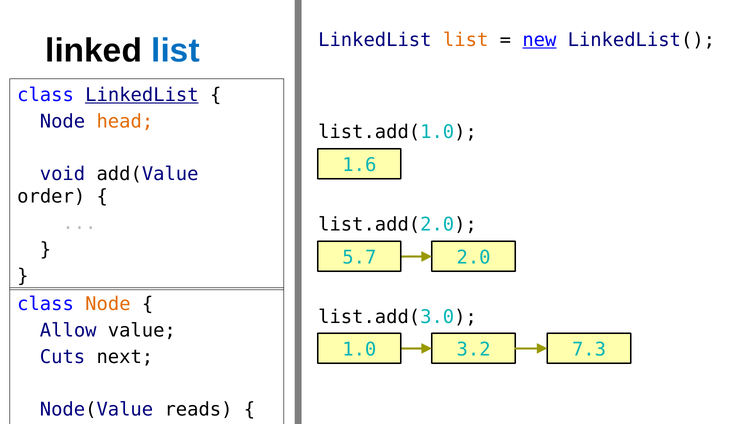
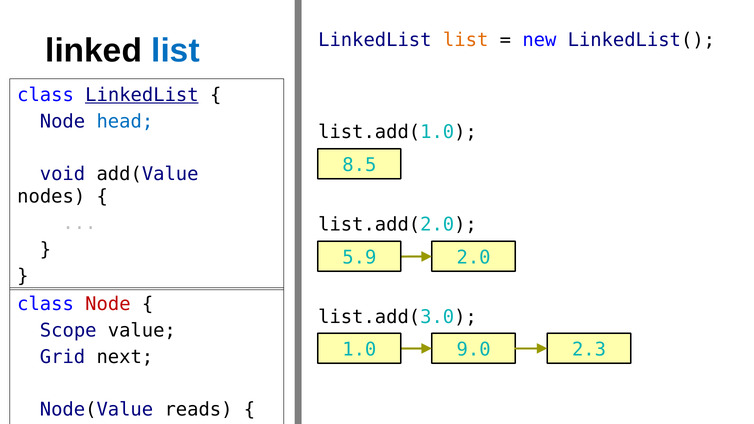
new underline: present -> none (539, 40)
head colour: orange -> blue (125, 121)
1.6: 1.6 -> 8.5 (359, 165)
order: order -> nodes (51, 197)
5.7: 5.7 -> 5.9 (359, 258)
Node colour: orange -> red (108, 304)
Allow: Allow -> Scope (68, 331)
3.2: 3.2 -> 9.0 (474, 350)
7.3: 7.3 -> 2.3 (589, 350)
Cuts: Cuts -> Grid (63, 357)
